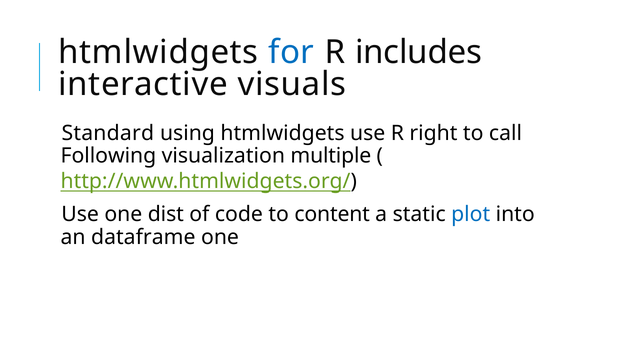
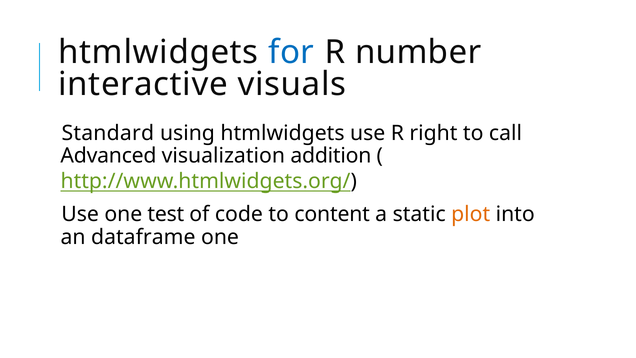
includes: includes -> number (418, 52)
Following: Following -> Advanced (108, 156)
multiple: multiple -> addition (331, 156)
dist: dist -> test (166, 214)
plot colour: blue -> orange (471, 214)
